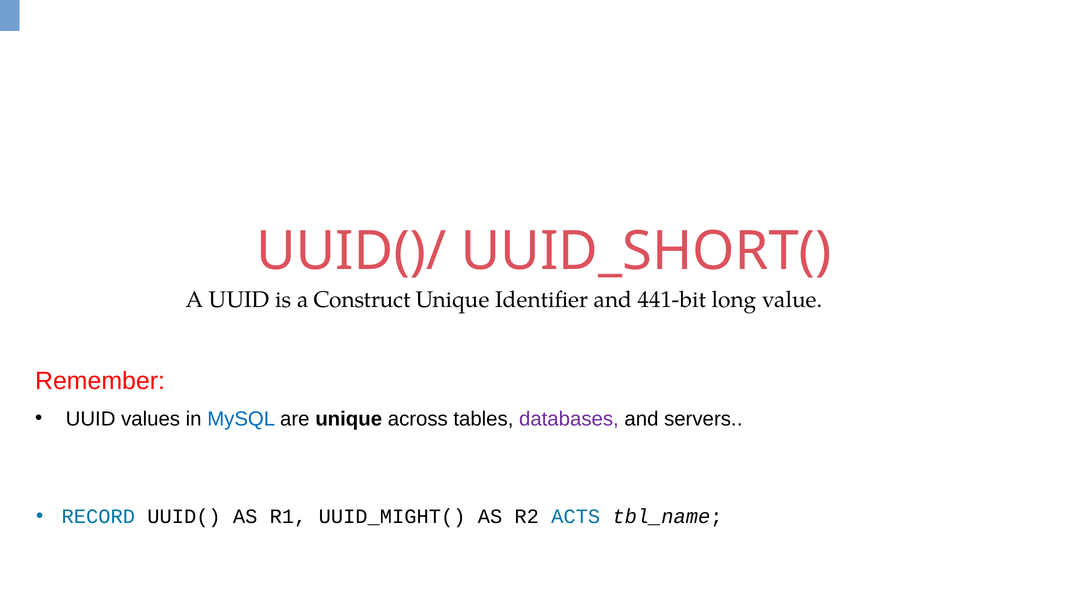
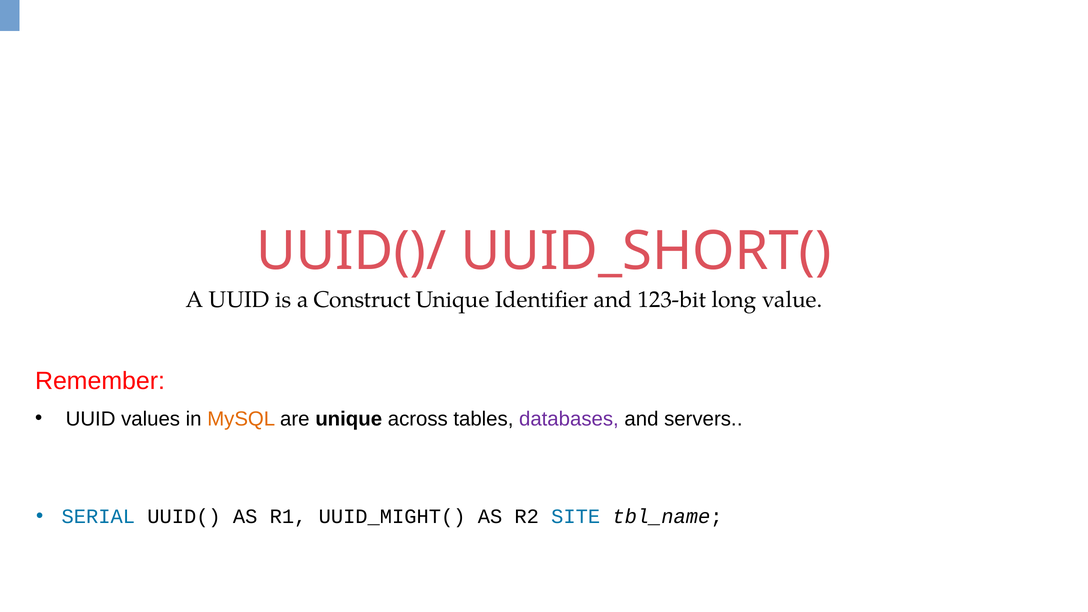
441-bit: 441-bit -> 123-bit (672, 300)
MySQL colour: blue -> orange (241, 419)
RECORD: RECORD -> SERIAL (98, 516)
ACTS: ACTS -> SITE (576, 516)
